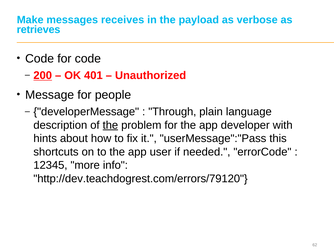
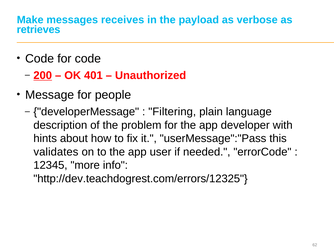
Through: Through -> Filtering (172, 112)
the underline: present -> none (110, 125)
shortcuts: shortcuts -> validates (56, 152)
http://dev.teachdogrest.com/errors/79120: http://dev.teachdogrest.com/errors/79120 -> http://dev.teachdogrest.com/errors/12325 (141, 178)
